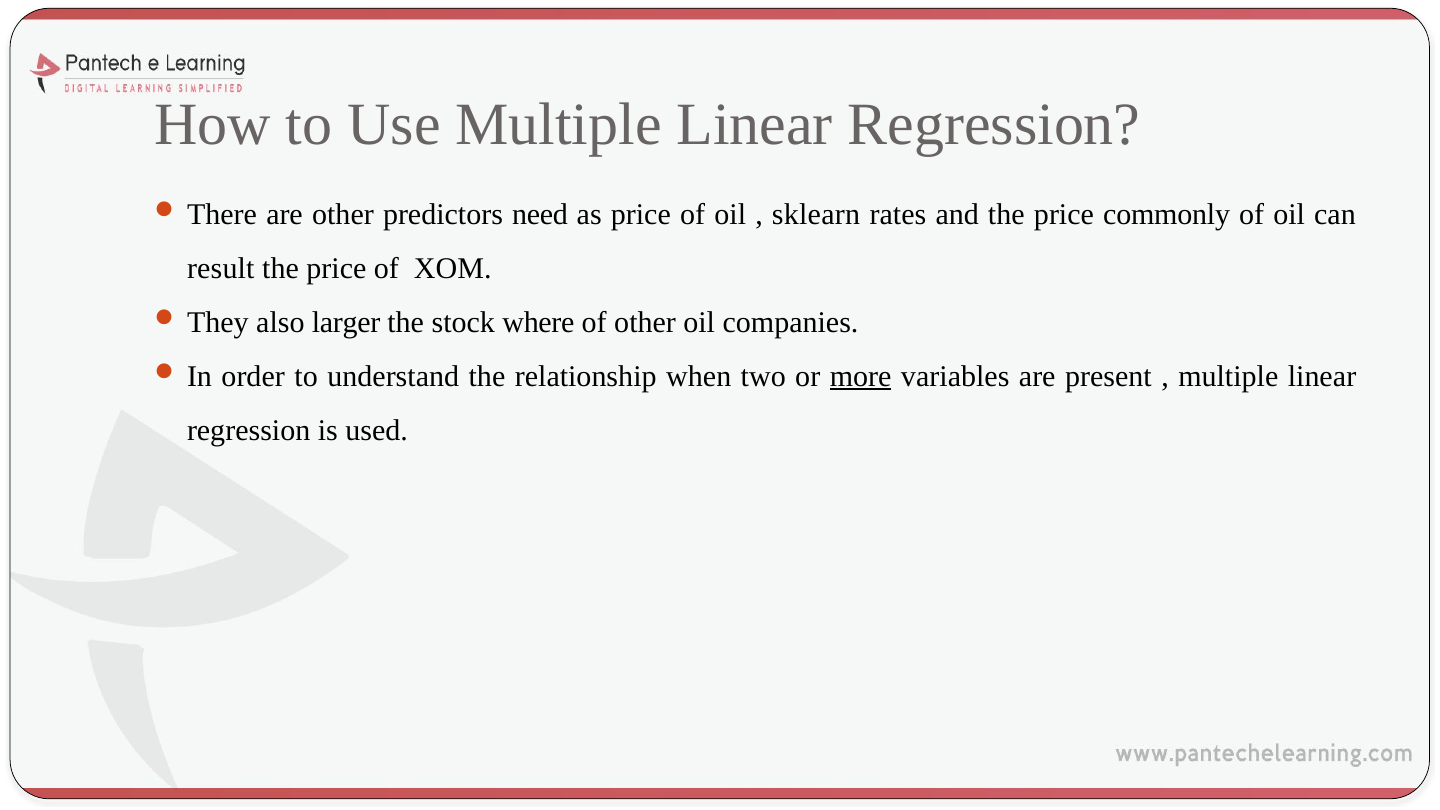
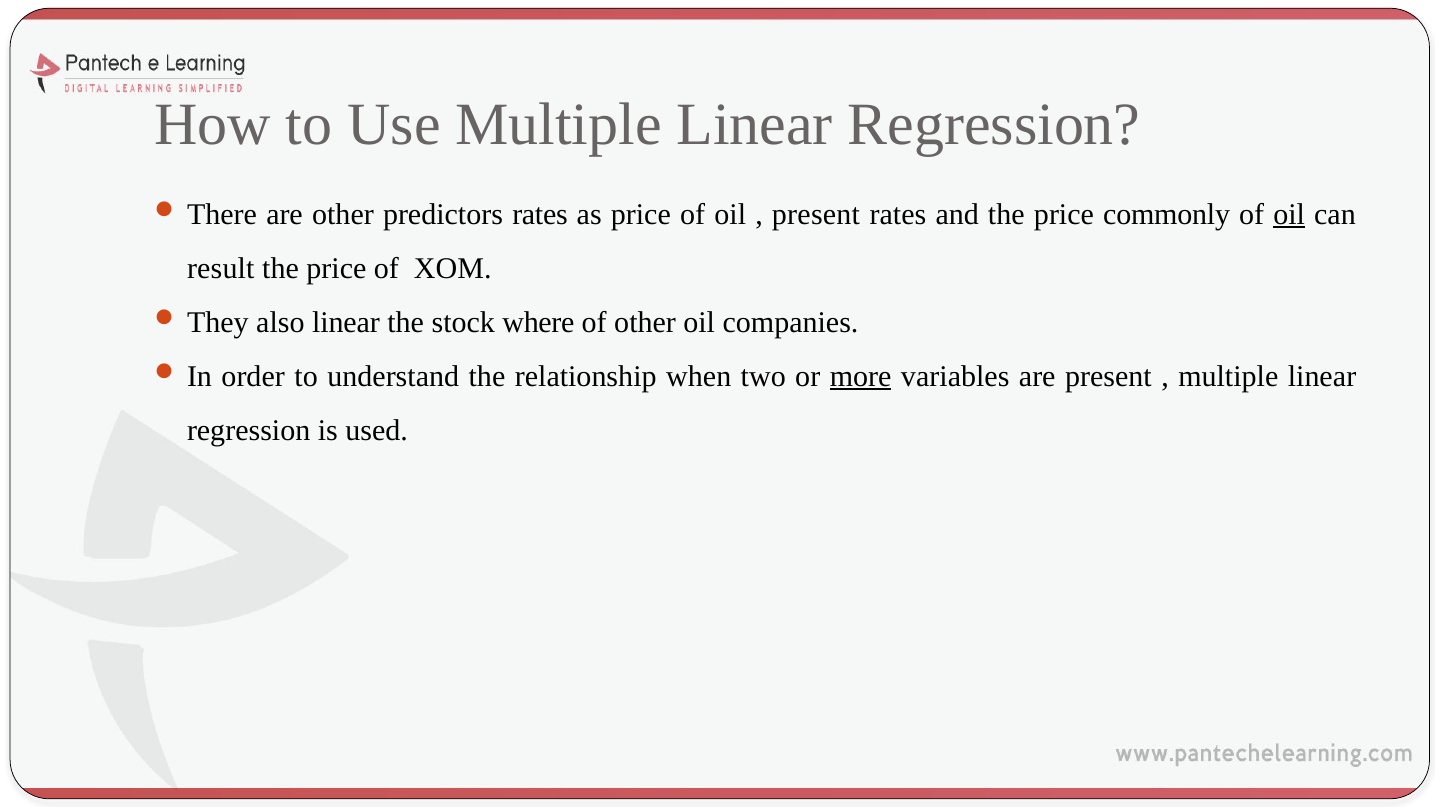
predictors need: need -> rates (540, 214)
sklearn: sklearn -> present (816, 214)
oil underline: none -> present (1289, 214)
also larger: larger -> linear (346, 322)
